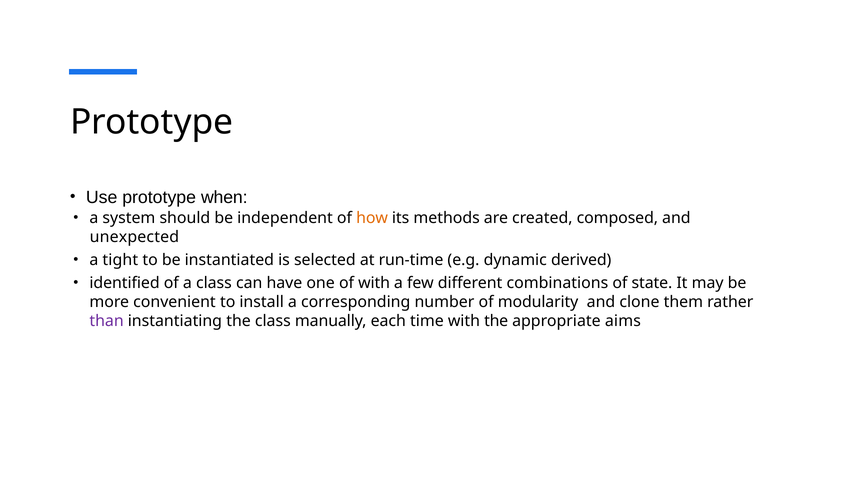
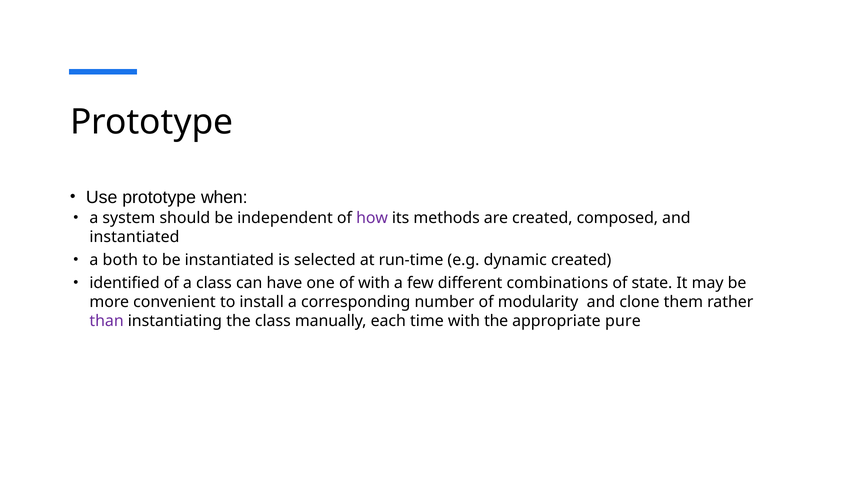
how colour: orange -> purple (372, 218)
unexpected: unexpected -> instantiated (134, 238)
tight: tight -> both (120, 260)
dynamic derived: derived -> created (581, 260)
aims: aims -> pure (623, 321)
